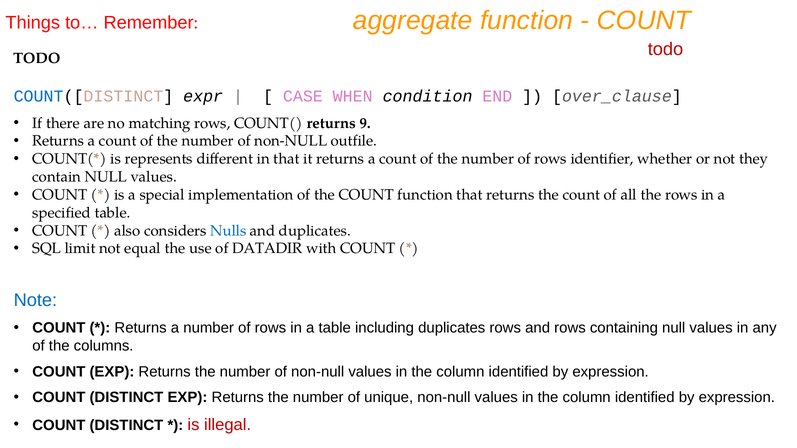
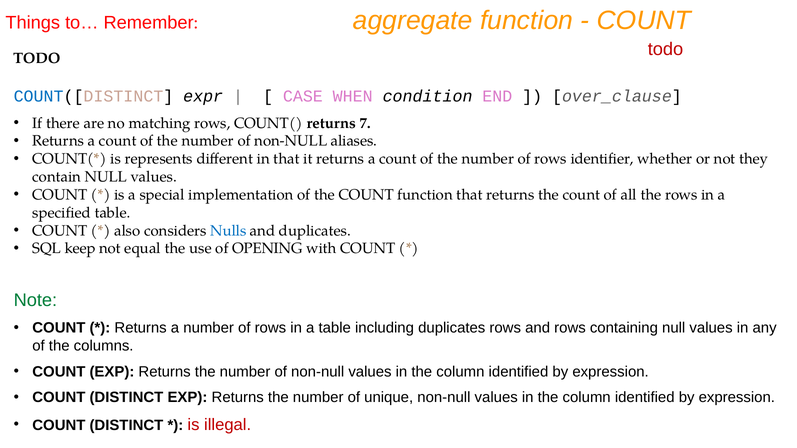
9: 9 -> 7 (365, 123)
outfile: outfile -> aliases (354, 141)
limit: limit -> keep (80, 249)
DATADIR: DATADIR -> OPENING (267, 249)
Note colour: blue -> green (35, 300)
